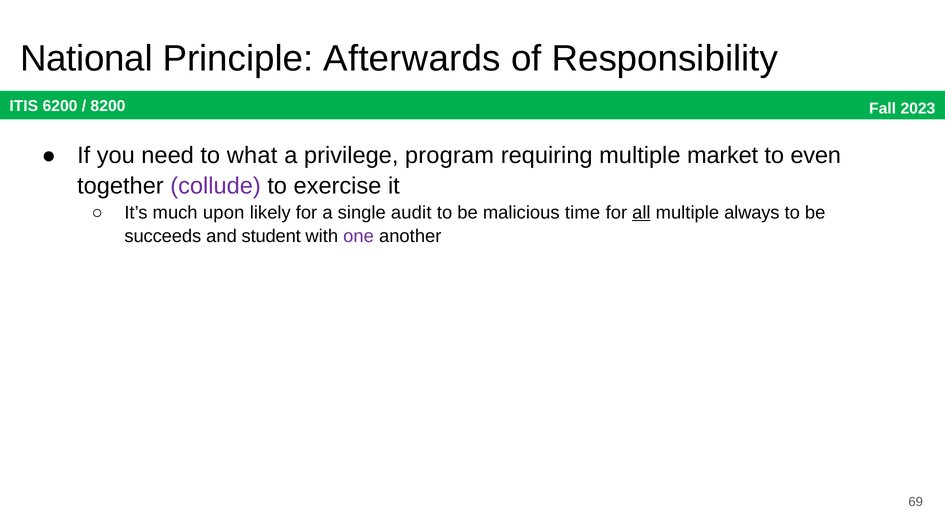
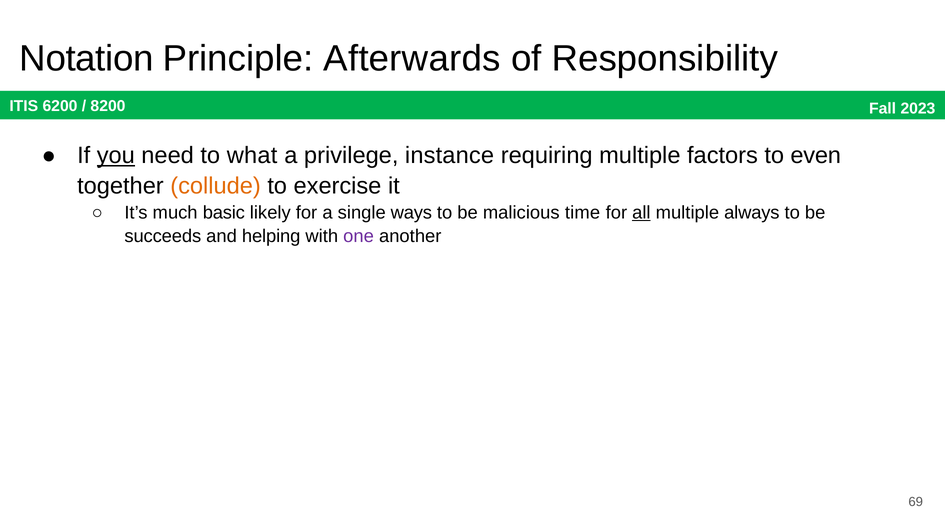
National: National -> Notation (86, 59)
you underline: none -> present (116, 156)
program: program -> instance (450, 156)
market: market -> factors (722, 156)
collude colour: purple -> orange (216, 186)
upon: upon -> basic (224, 213)
audit: audit -> ways (411, 213)
student: student -> helping (271, 237)
